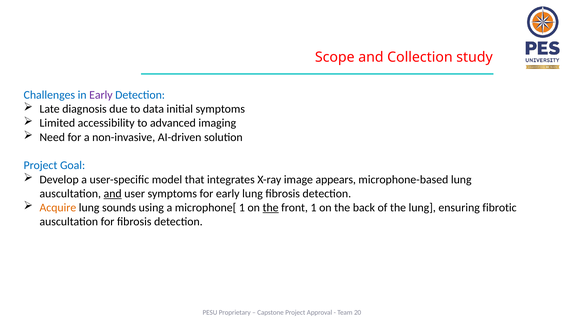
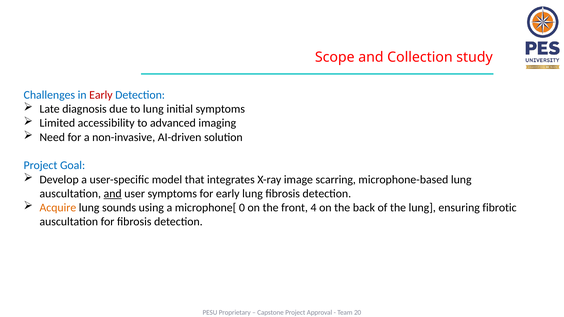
Early colour: purple -> red (101, 95)
to data: data -> lung (153, 109)
appears: appears -> scarring (336, 180)
microphone[ 1: 1 -> 0 (242, 208)
the underline: present -> none (271, 208)
front 1: 1 -> 4 (313, 208)
